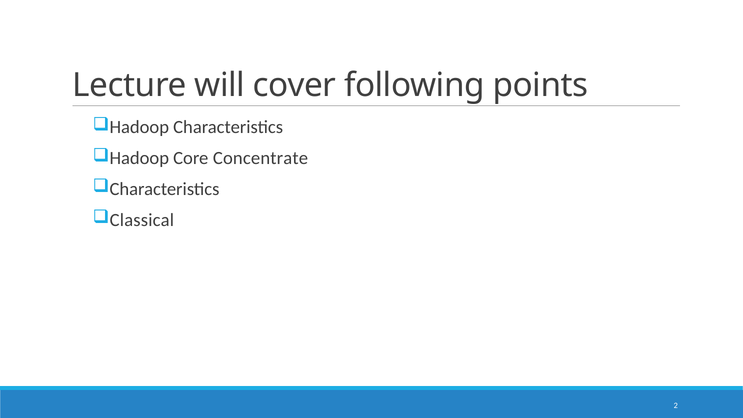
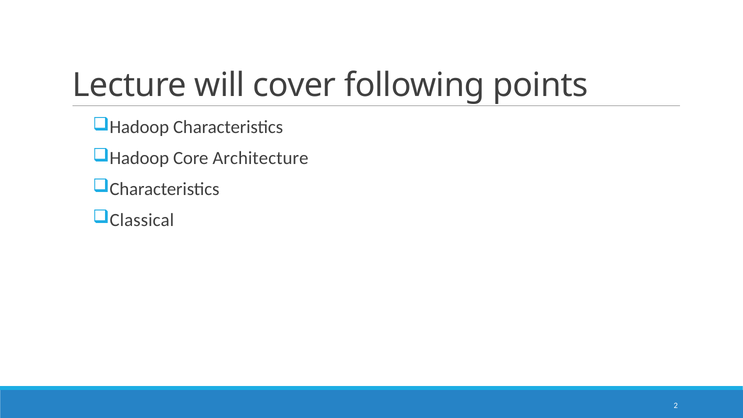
Concentrate: Concentrate -> Architecture (261, 158)
